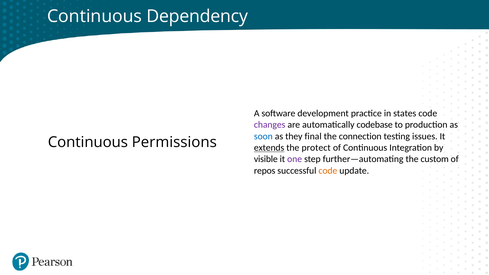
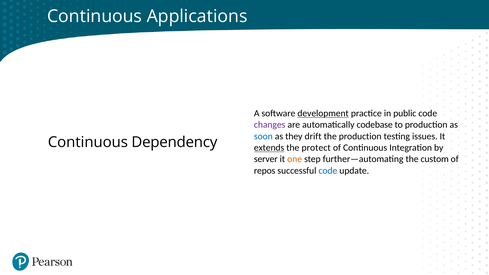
Dependency: Dependency -> Applications (197, 16)
development underline: none -> present (323, 113)
states: states -> public (405, 113)
final: final -> drift (313, 136)
the connection: connection -> production (360, 136)
Permissions: Permissions -> Dependency (174, 142)
visible: visible -> server (266, 159)
one colour: purple -> orange (295, 159)
code colour: orange -> blue (328, 171)
